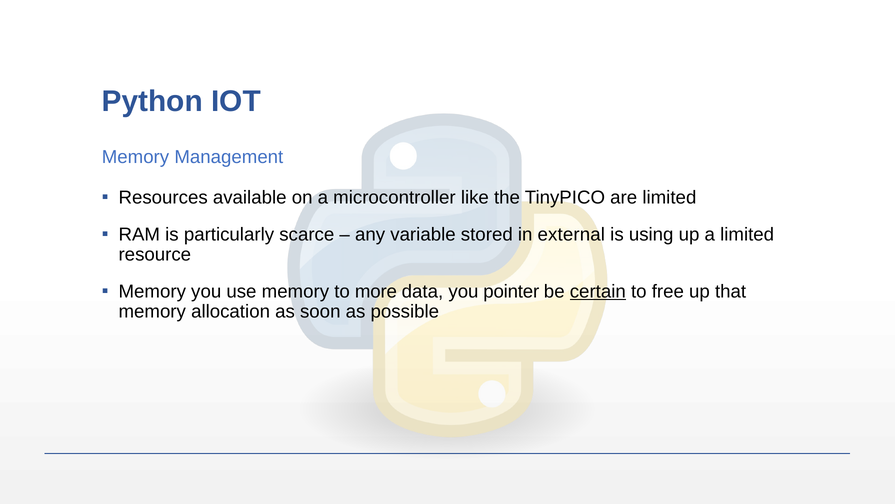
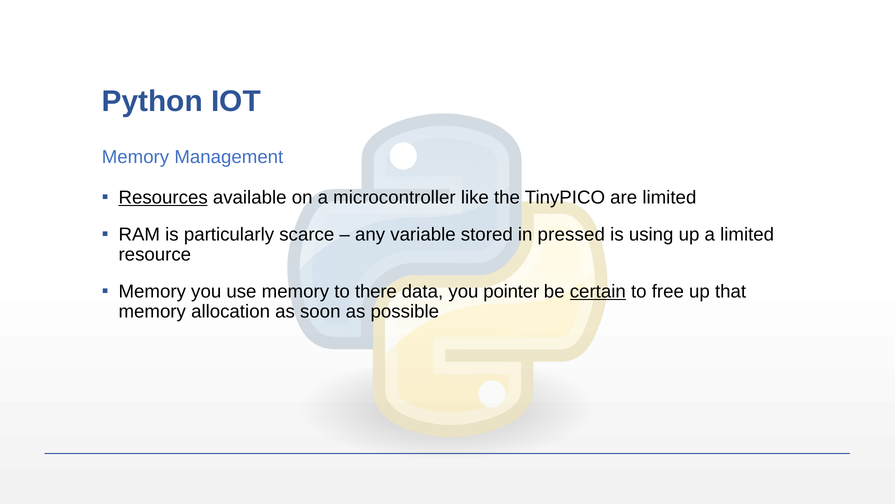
Resources underline: none -> present (163, 197)
external: external -> pressed (571, 234)
more: more -> there (376, 291)
